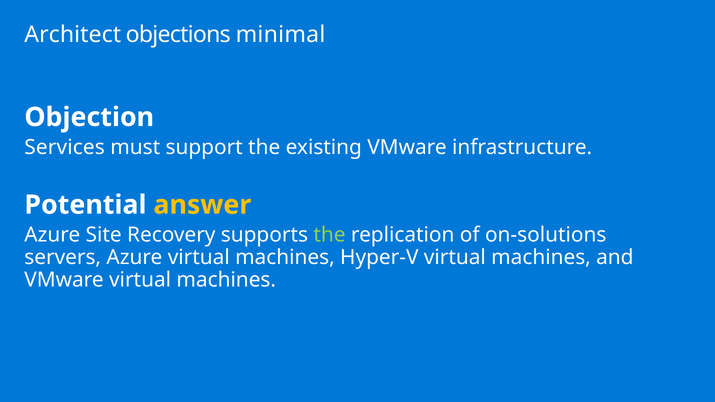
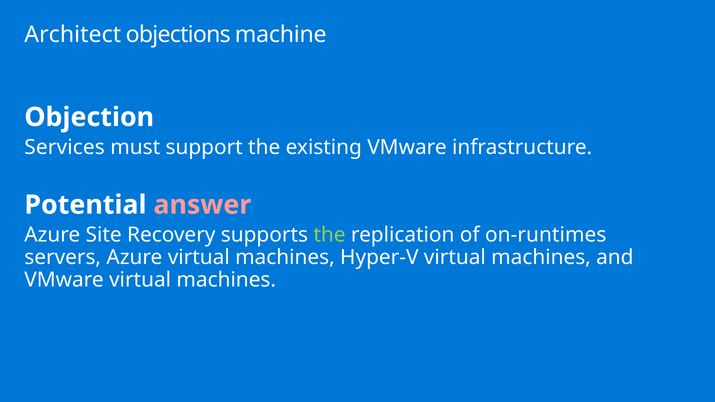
minimal: minimal -> machine (281, 35)
answer colour: yellow -> pink (202, 205)
on-solutions: on-solutions -> on-runtimes (546, 235)
